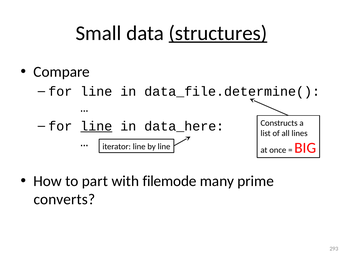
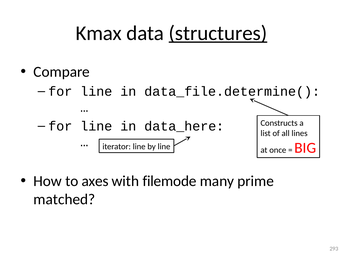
Small: Small -> Kmax (99, 33)
line underline: present -> none (96, 126)
part: part -> axes (95, 181)
converts: converts -> matched (64, 200)
